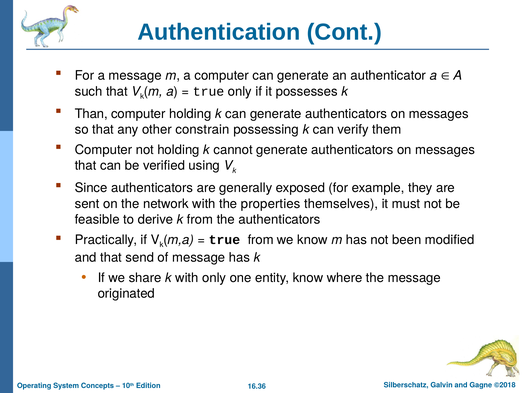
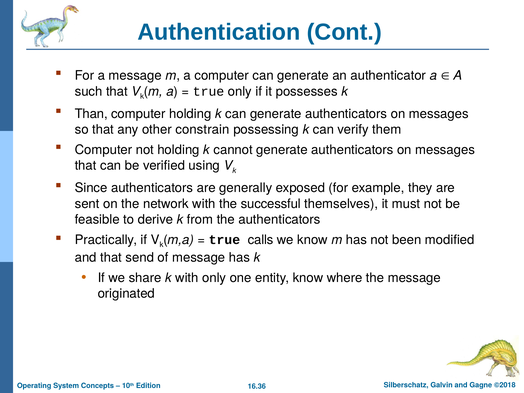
properties: properties -> successful (271, 204)
true from: from -> calls (261, 240)
